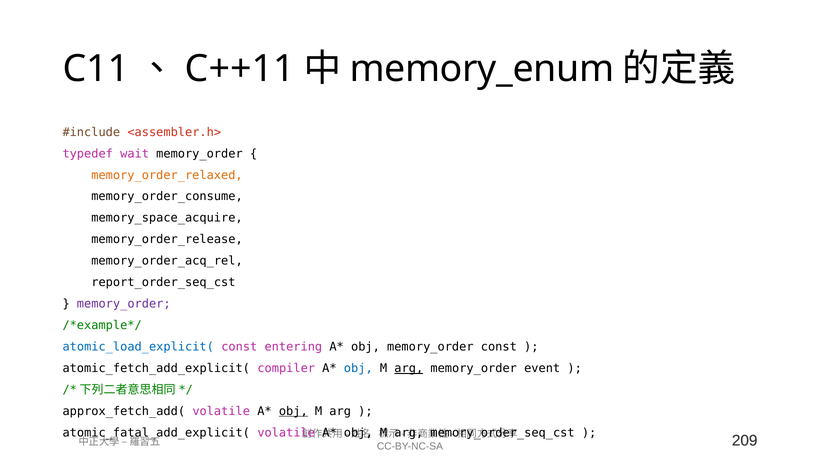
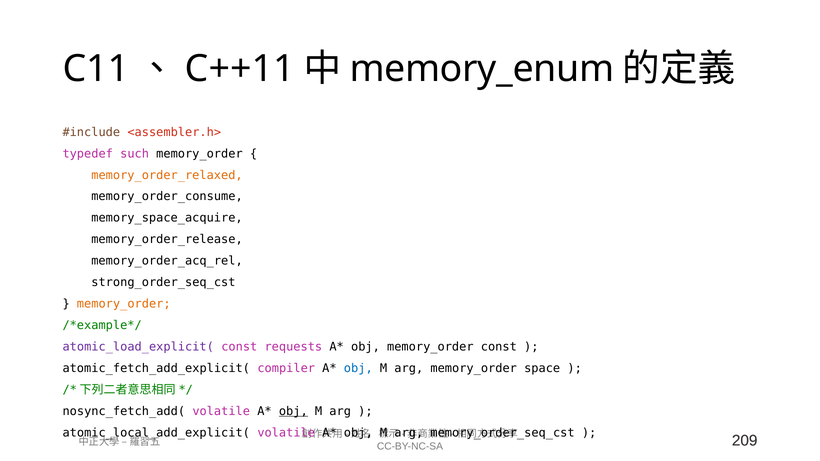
wait: wait -> such (135, 154)
report_order_seq_cst: report_order_seq_cst -> strong_order_seq_cst (163, 283)
memory_order colour: purple -> orange (124, 304)
atomic_load_explicit( colour: blue -> purple (138, 347)
entering: entering -> requests (293, 347)
arg underline: present -> none (409, 368)
event: event -> space (542, 368)
approx_fetch_add(: approx_fetch_add( -> nosync_fetch_add( (124, 411)
atomic_fatal_add_explicit(: atomic_fatal_add_explicit( -> atomic_local_add_explicit( (156, 433)
